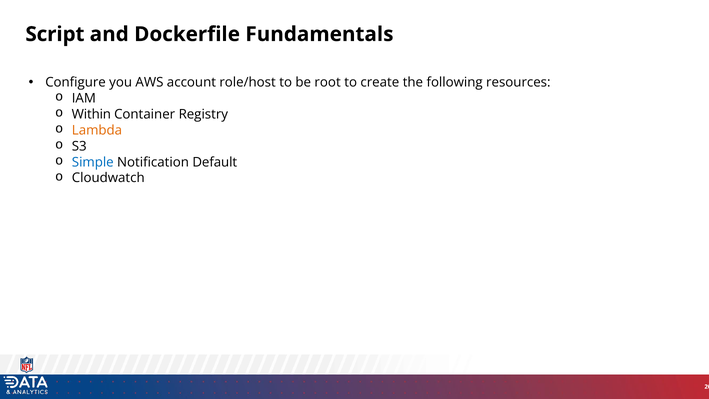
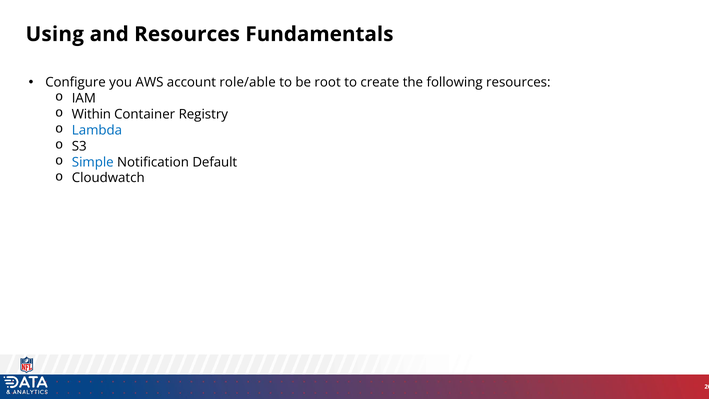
Script: Script -> Using (55, 34)
and Dockerfile: Dockerfile -> Resources (187, 34)
role/host: role/host -> role/able (248, 82)
Lambda colour: orange -> blue (97, 130)
